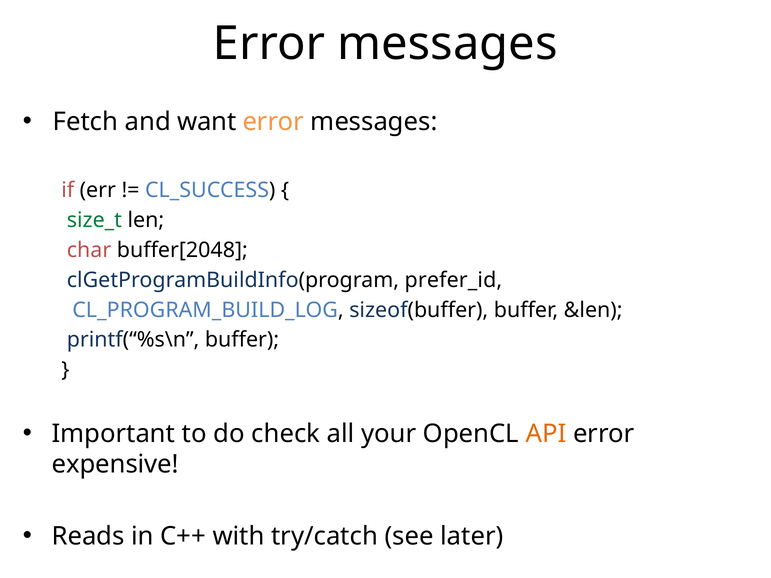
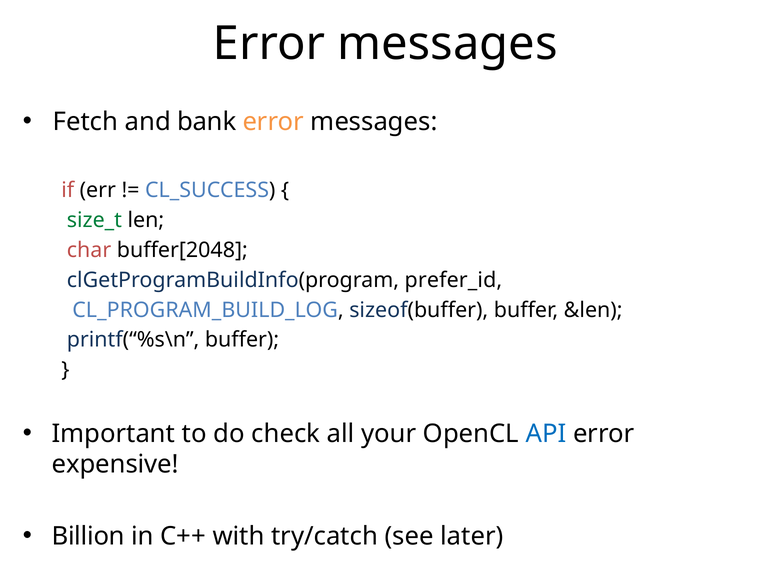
want: want -> bank (207, 122)
API colour: orange -> blue (546, 434)
Reads: Reads -> Billion (88, 537)
